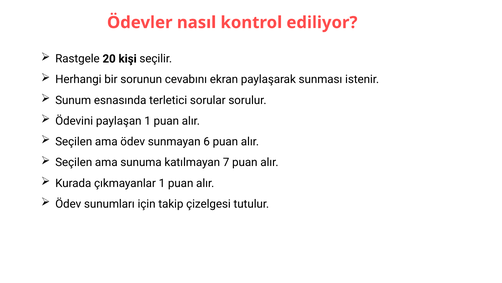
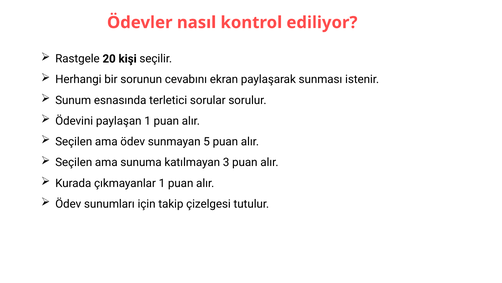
6: 6 -> 5 (207, 141)
7: 7 -> 3 (226, 162)
